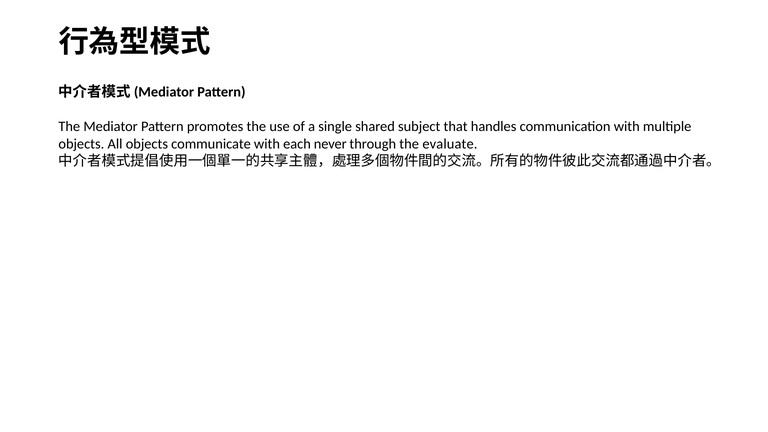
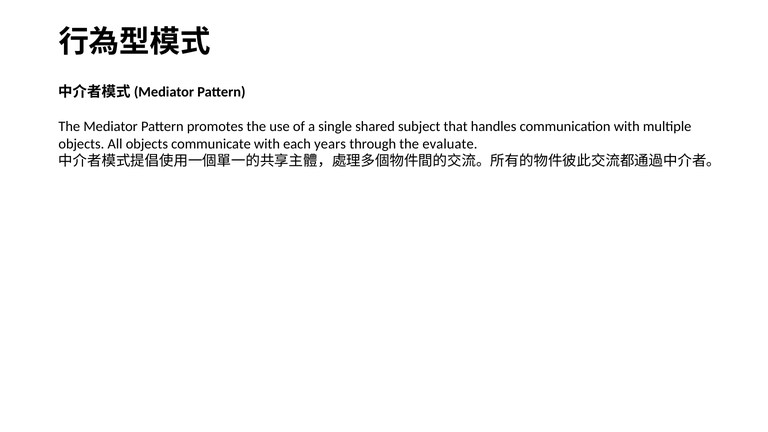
never: never -> years (330, 144)
